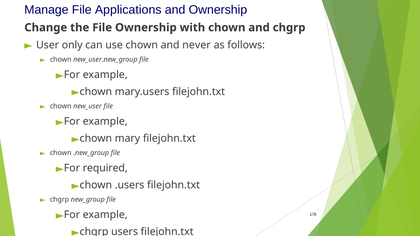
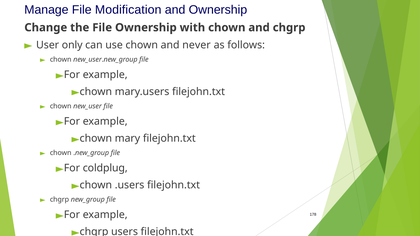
Applications: Applications -> Modification (128, 10)
required: required -> coldplug (105, 168)
